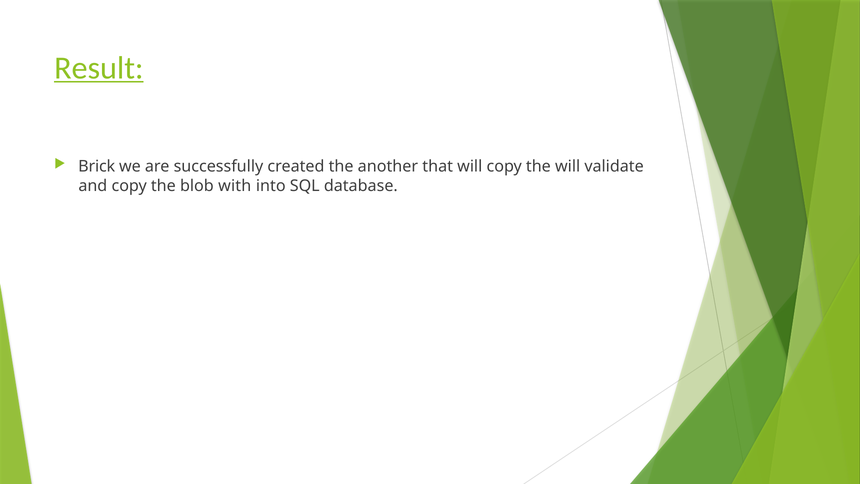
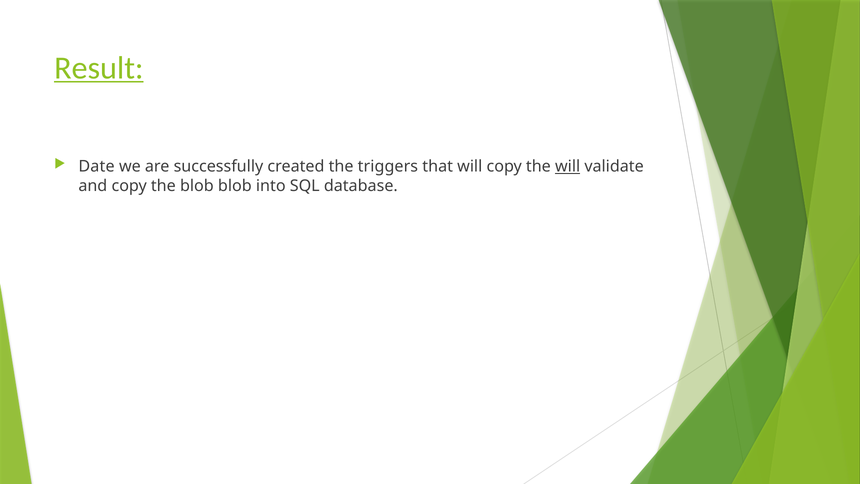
Brick: Brick -> Date (97, 166)
another: another -> triggers (388, 166)
will underline: none -> present (568, 166)
blob with: with -> blob (235, 186)
